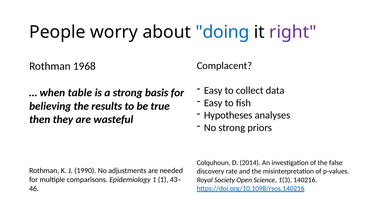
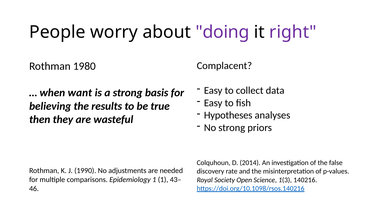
doing colour: blue -> purple (222, 32)
1968: 1968 -> 1980 (84, 66)
table: table -> want (80, 93)
